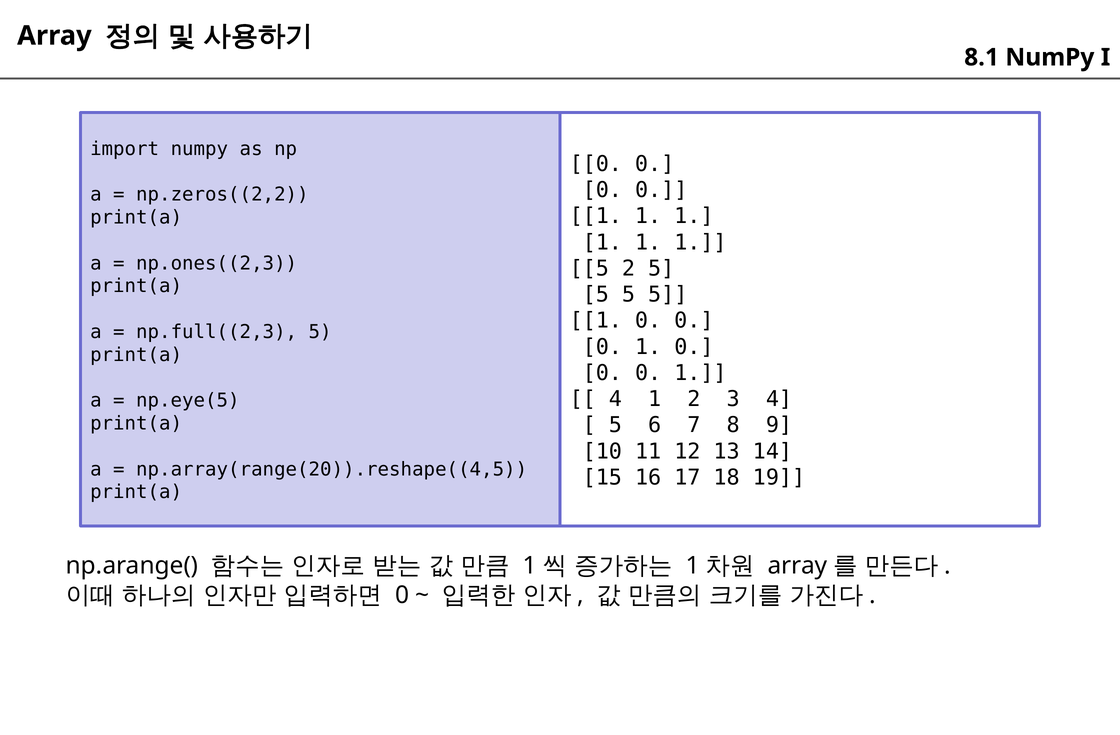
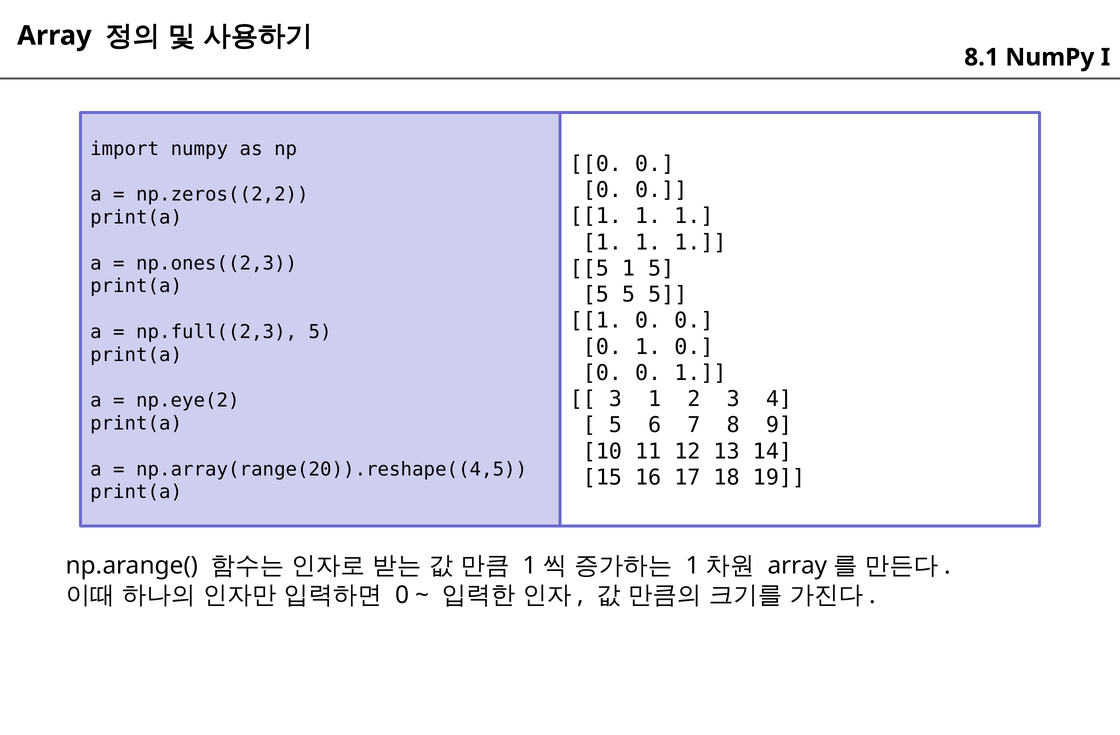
2: 2 -> 1 (629, 269)
4: 4 -> 3 (615, 399)
np.eye(5: np.eye(5 -> np.eye(2 (188, 401)
